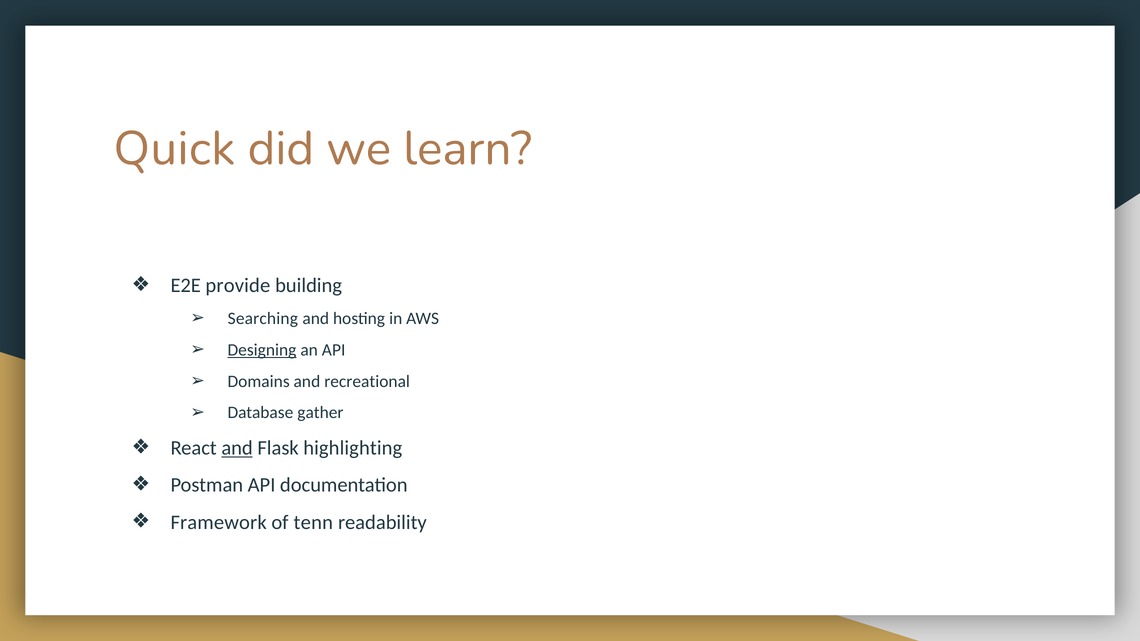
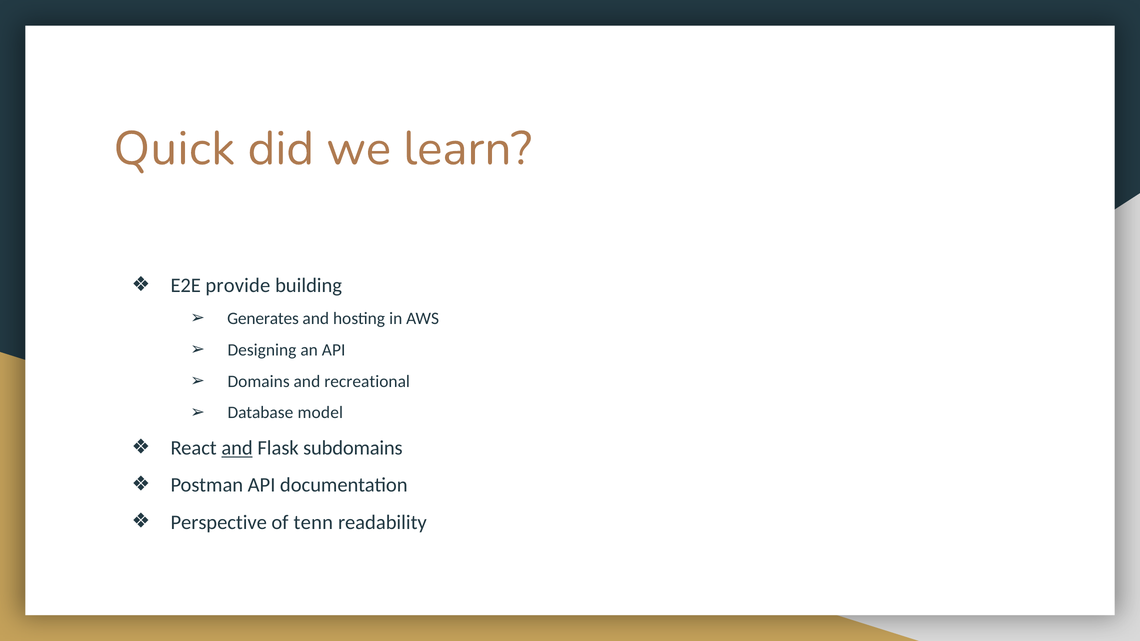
Searching: Searching -> Generates (263, 319)
Designing underline: present -> none (262, 350)
gather: gather -> model (320, 413)
highlighting: highlighting -> subdomains (353, 448)
Framework: Framework -> Perspective (219, 522)
